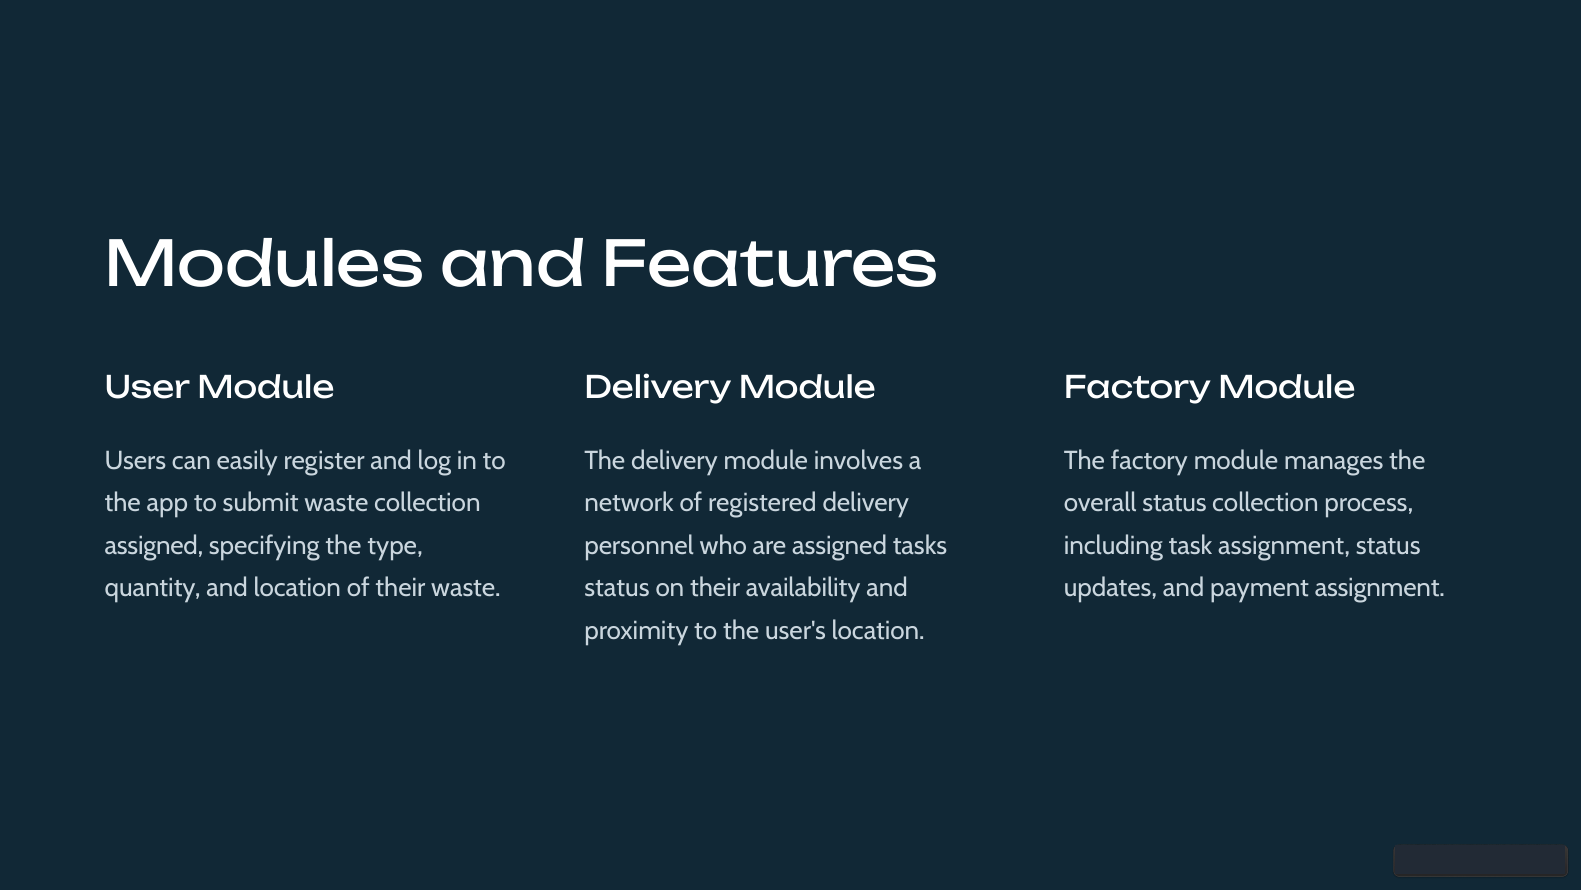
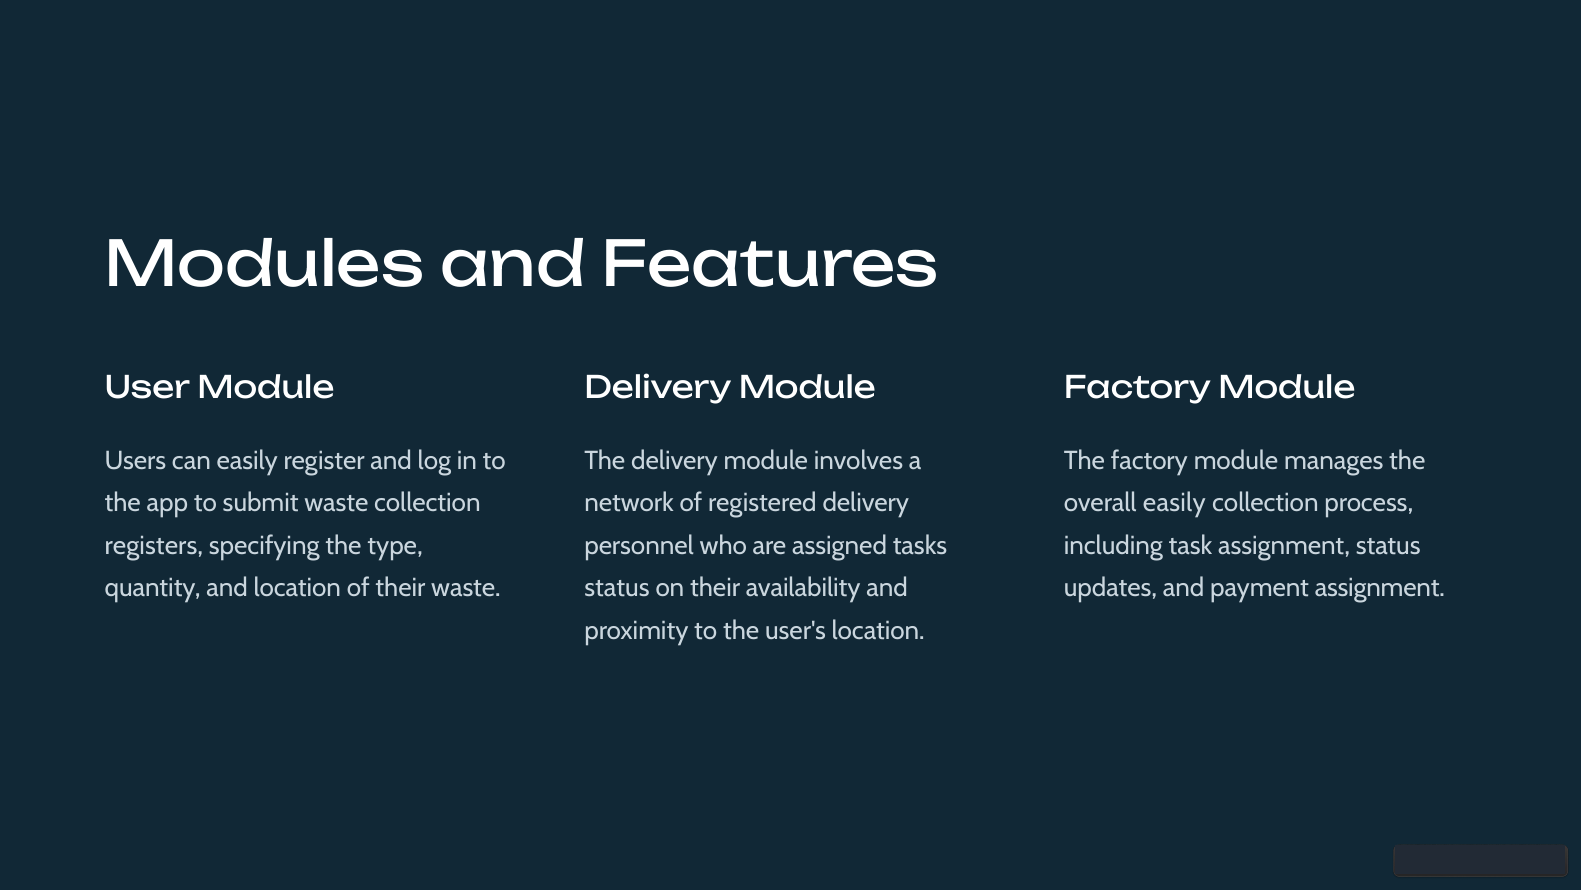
overall status: status -> easily (1174, 503)
assigned: assigned -> registers (154, 545)
